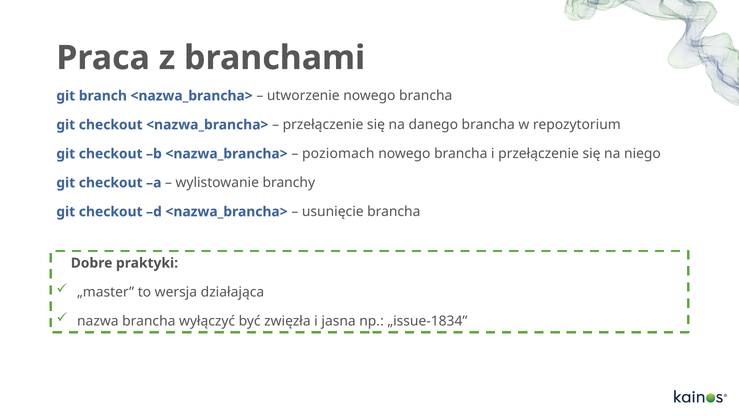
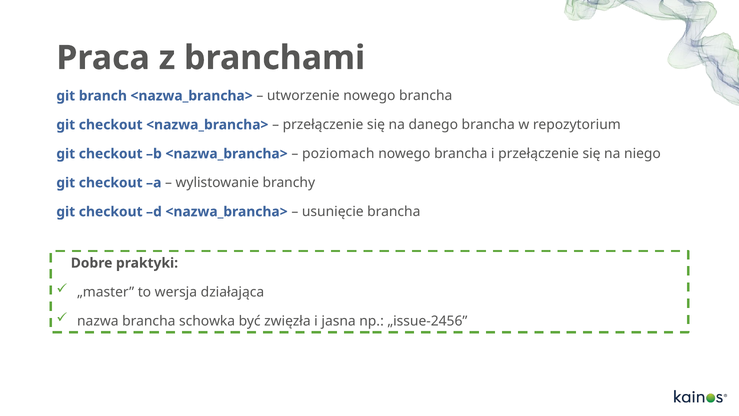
wyłączyć: wyłączyć -> schowka (207, 321)
„issue-1834: „issue-1834 -> „issue-2456 (427, 321)
